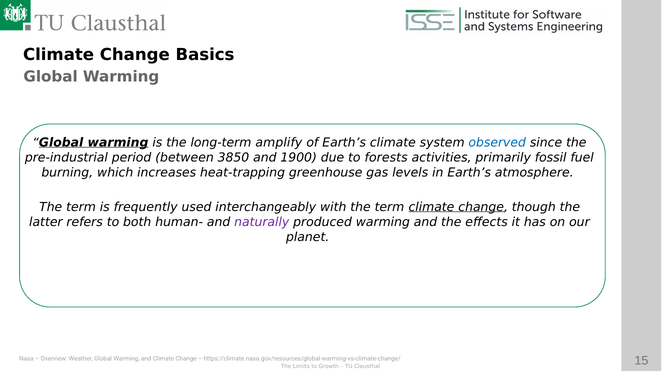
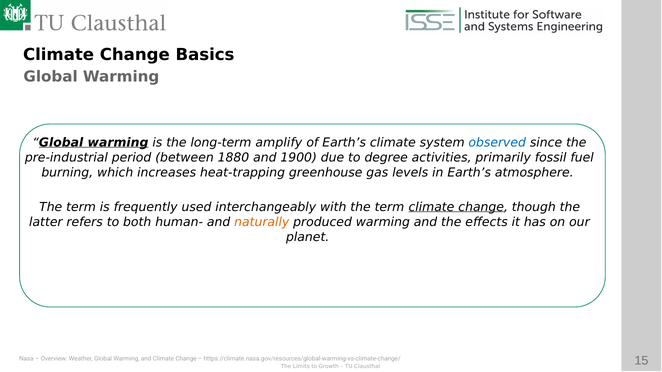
3850: 3850 -> 1880 (233, 158)
forests: forests -> degree (386, 158)
naturally colour: purple -> orange (262, 222)
